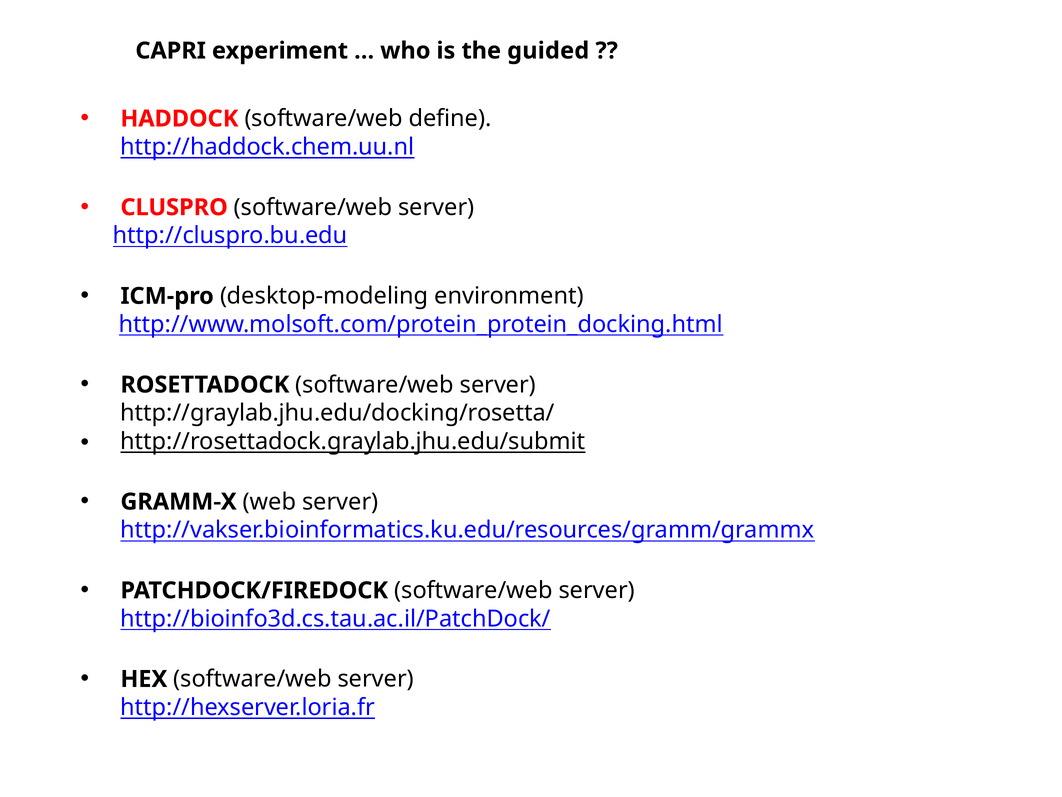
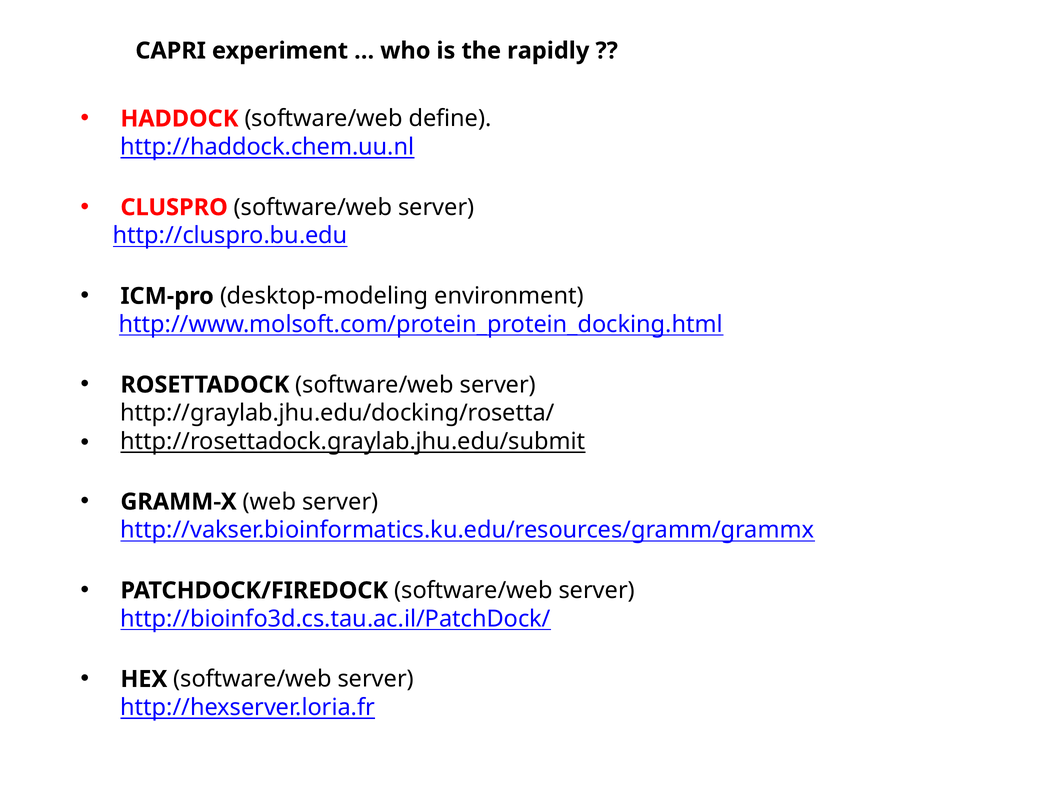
guided: guided -> rapidly (548, 51)
